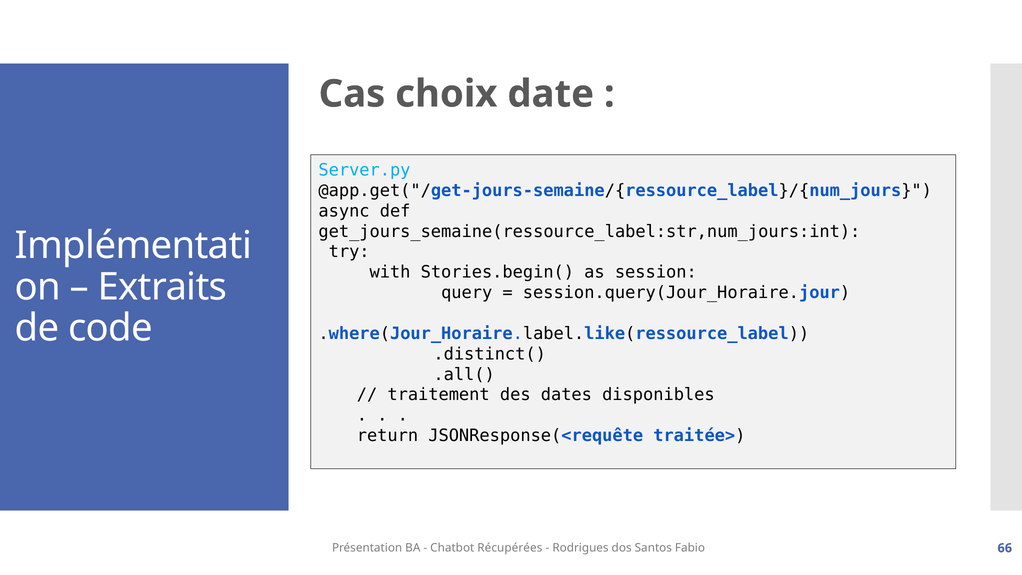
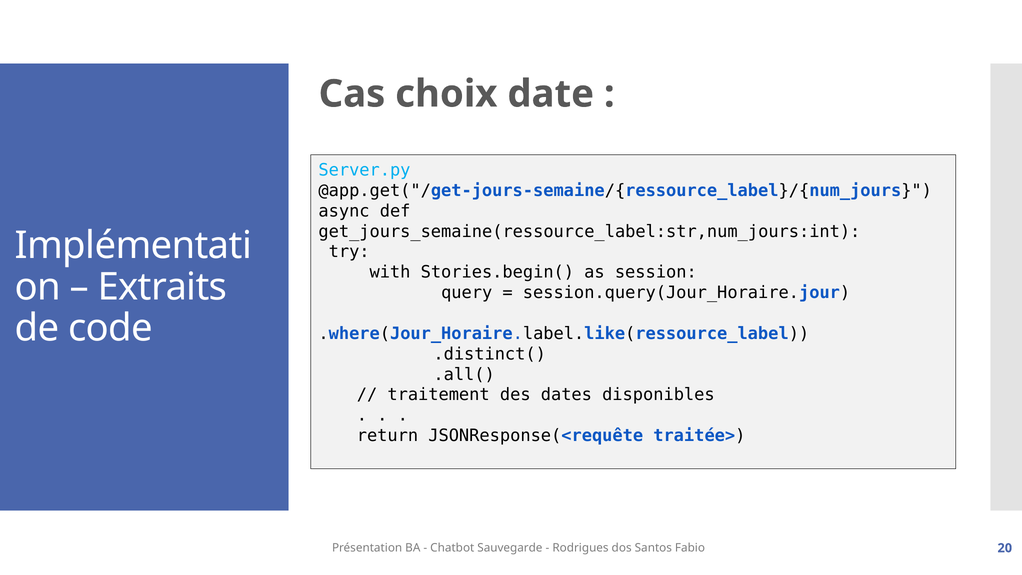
Récupérées: Récupérées -> Sauvegarde (510, 548)
66: 66 -> 20 (1005, 548)
